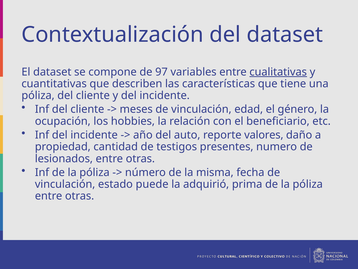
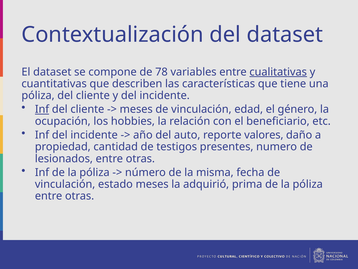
97: 97 -> 78 (161, 72)
Inf underline: none -> present (42, 109)
estado puede: puede -> meses (152, 184)
